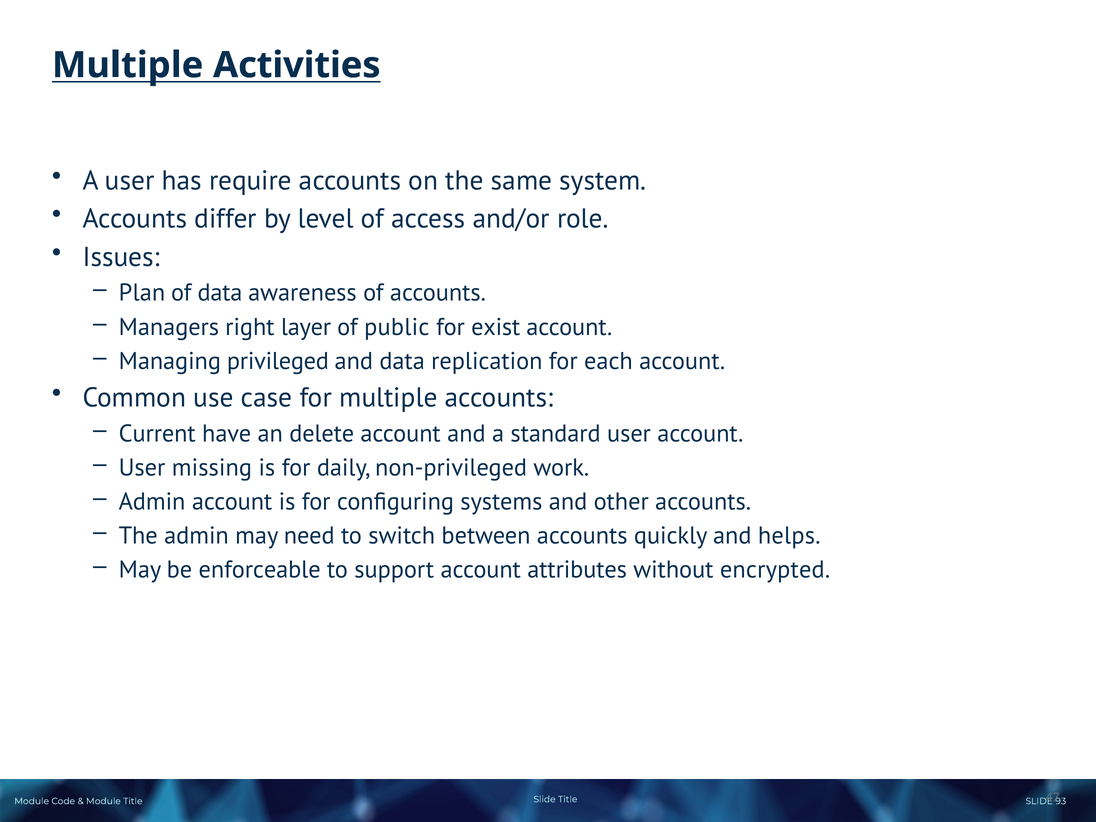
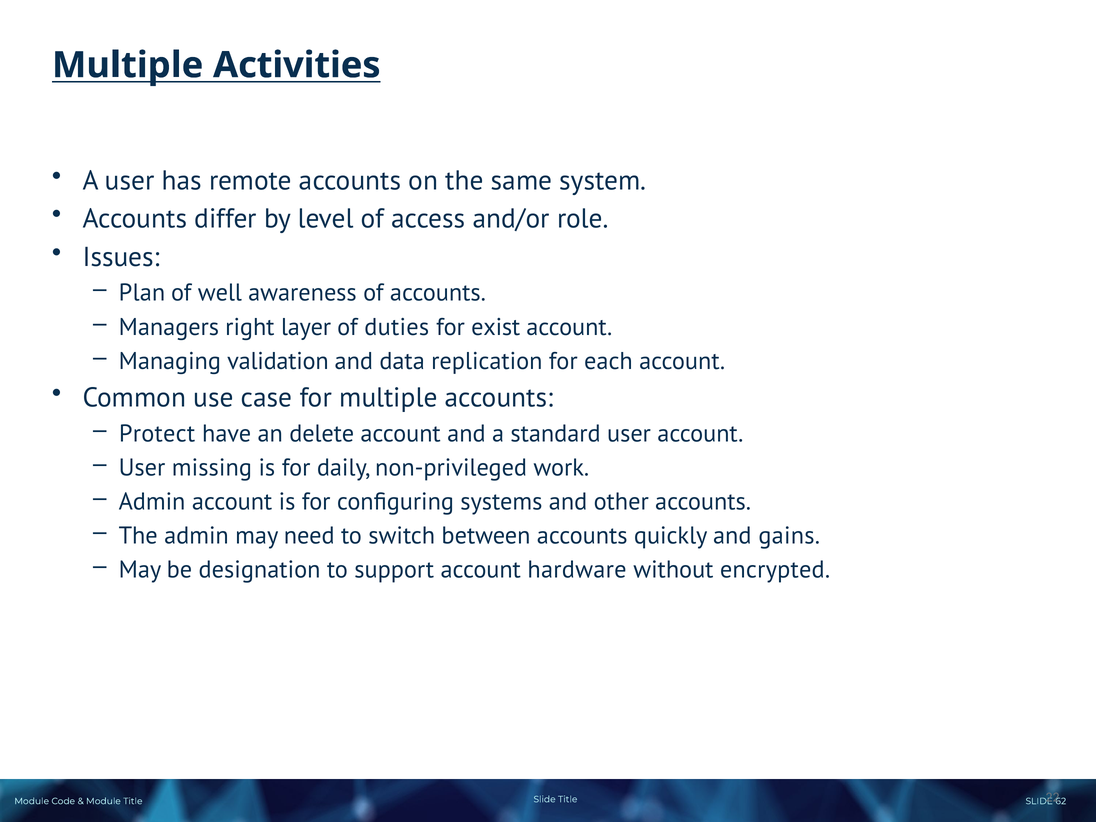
require: require -> remote (250, 181)
of data: data -> well (220, 293)
public: public -> duties (397, 327)
privileged: privileged -> validation (278, 361)
Current: Current -> Protect (157, 434)
helps: helps -> gains (789, 536)
enforceable: enforceable -> designation (260, 570)
attributes: attributes -> hardware (577, 570)
47: 47 -> 22 (1053, 797)
93: 93 -> 62 (1061, 801)
